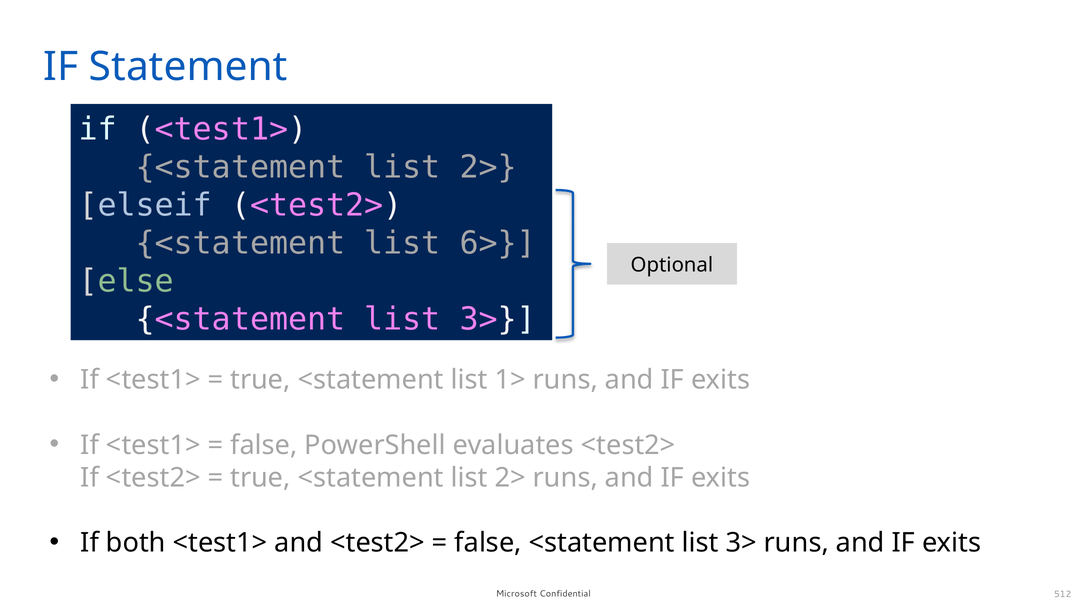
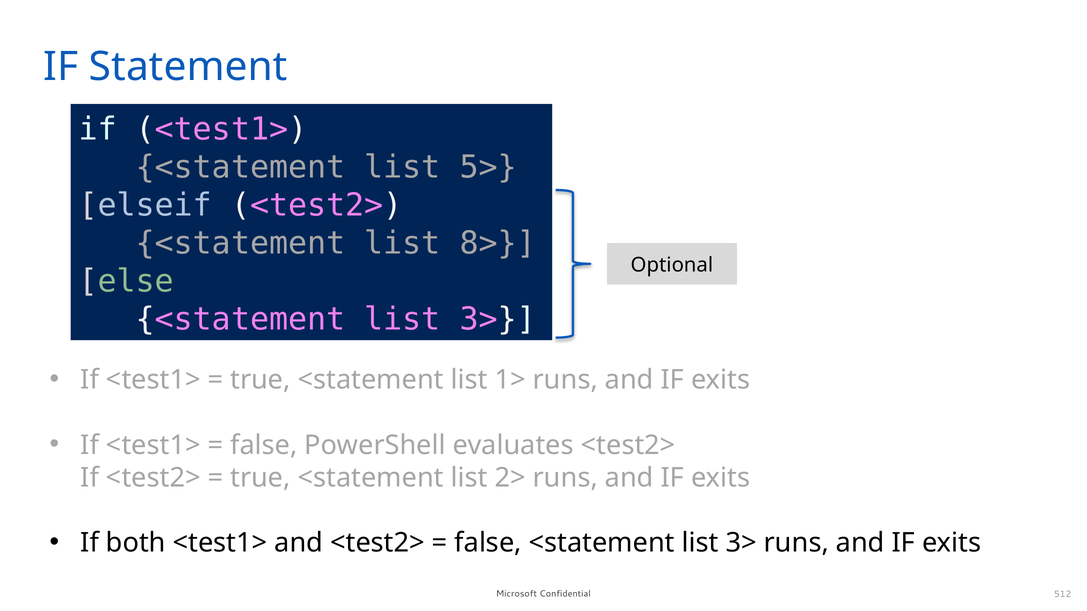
2>: 2> -> 5> (488, 167)
6>: 6> -> 8> (498, 243)
